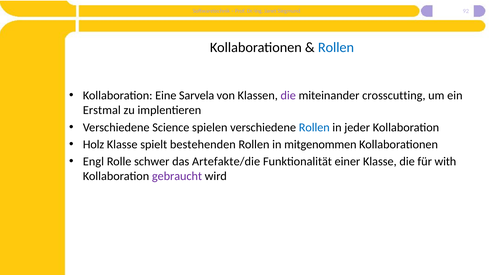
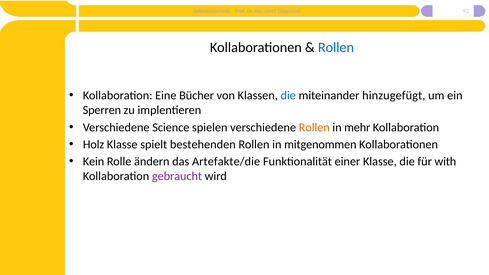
Sarvela: Sarvela -> Bücher (197, 96)
die colour: purple -> blue (288, 96)
crosscutting: crosscutting -> hinzugefügt (394, 96)
Erstmal: Erstmal -> Sperren (102, 110)
Rollen colour: blue -> orange (314, 127)
jeder: jeder -> mehr (357, 127)
Engl: Engl -> Kein (94, 162)
schwer: schwer -> ändern (152, 162)
